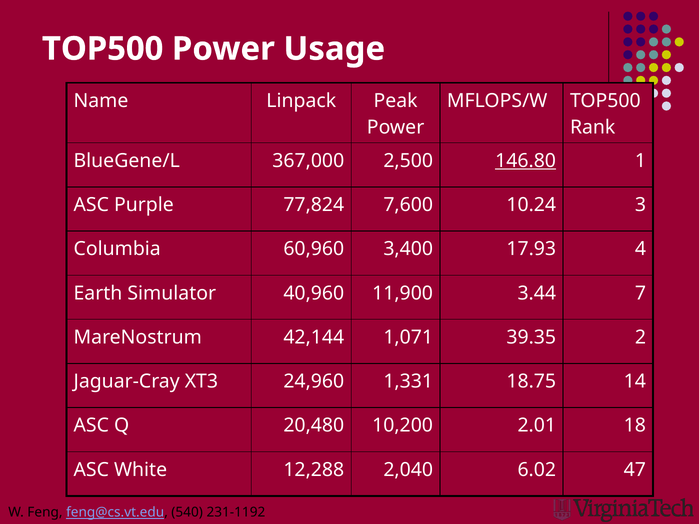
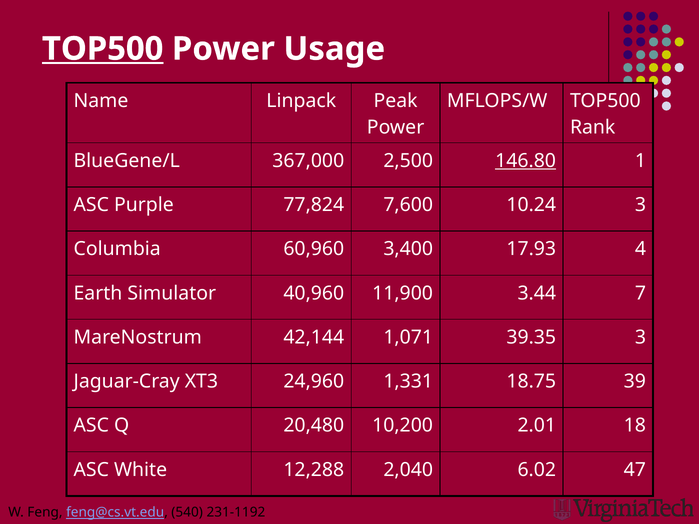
TOP500 underline: none -> present (103, 49)
39.35 2: 2 -> 3 (640, 337)
14: 14 -> 39 (635, 382)
